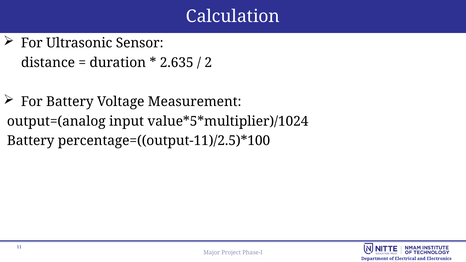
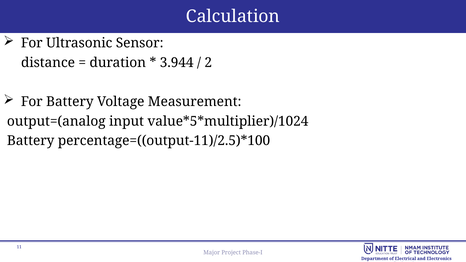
2.635: 2.635 -> 3.944 (177, 63)
